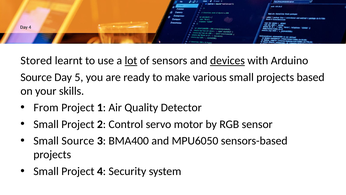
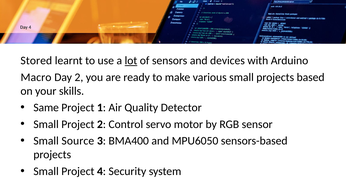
devices underline: present -> none (227, 61)
Source: Source -> Macro (36, 77)
Day 5: 5 -> 2 (79, 77)
From: From -> Same (46, 107)
